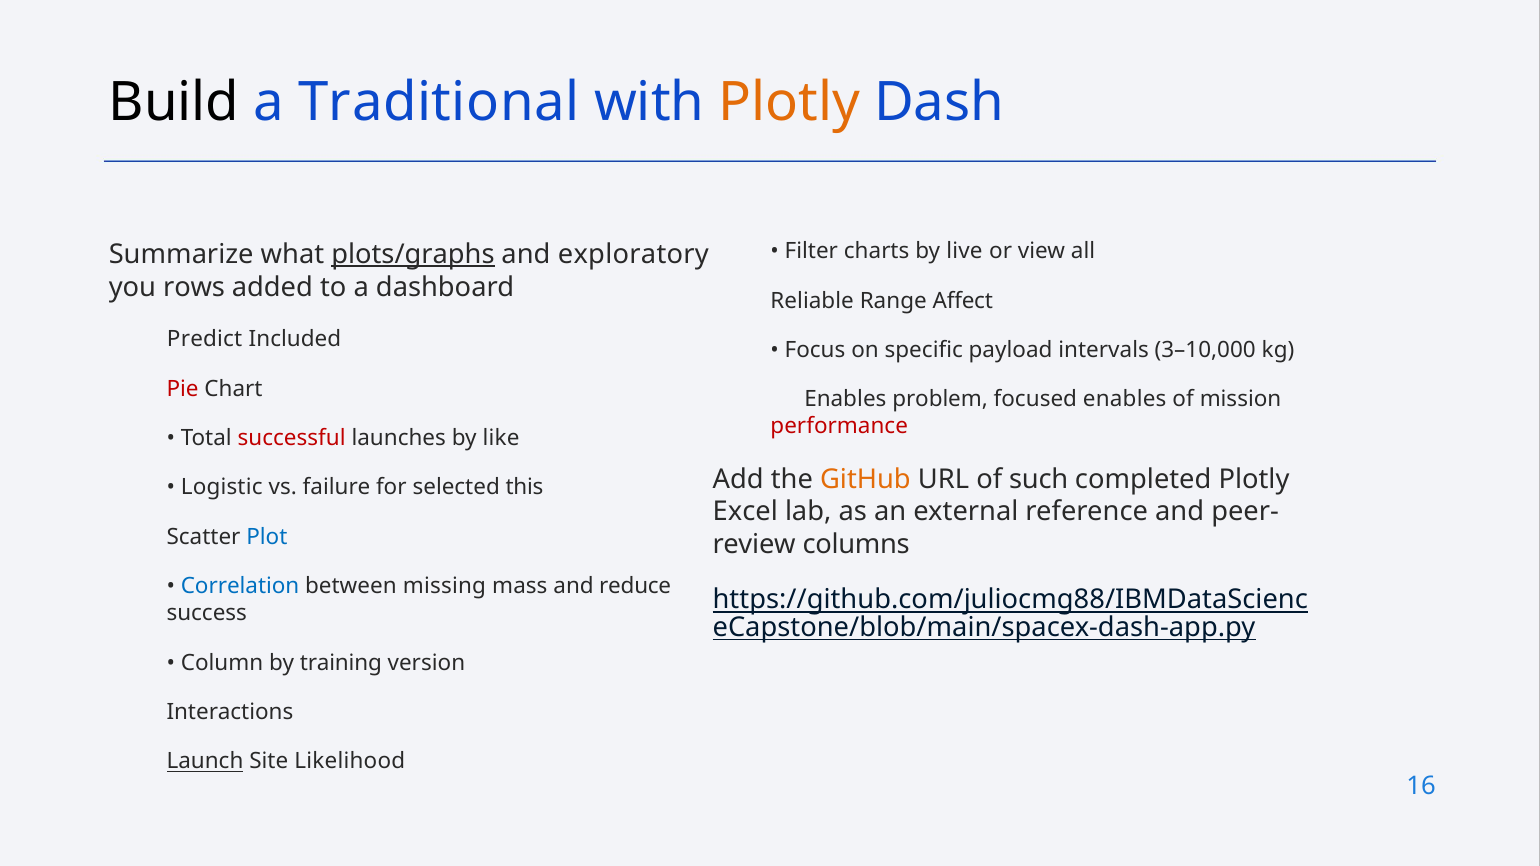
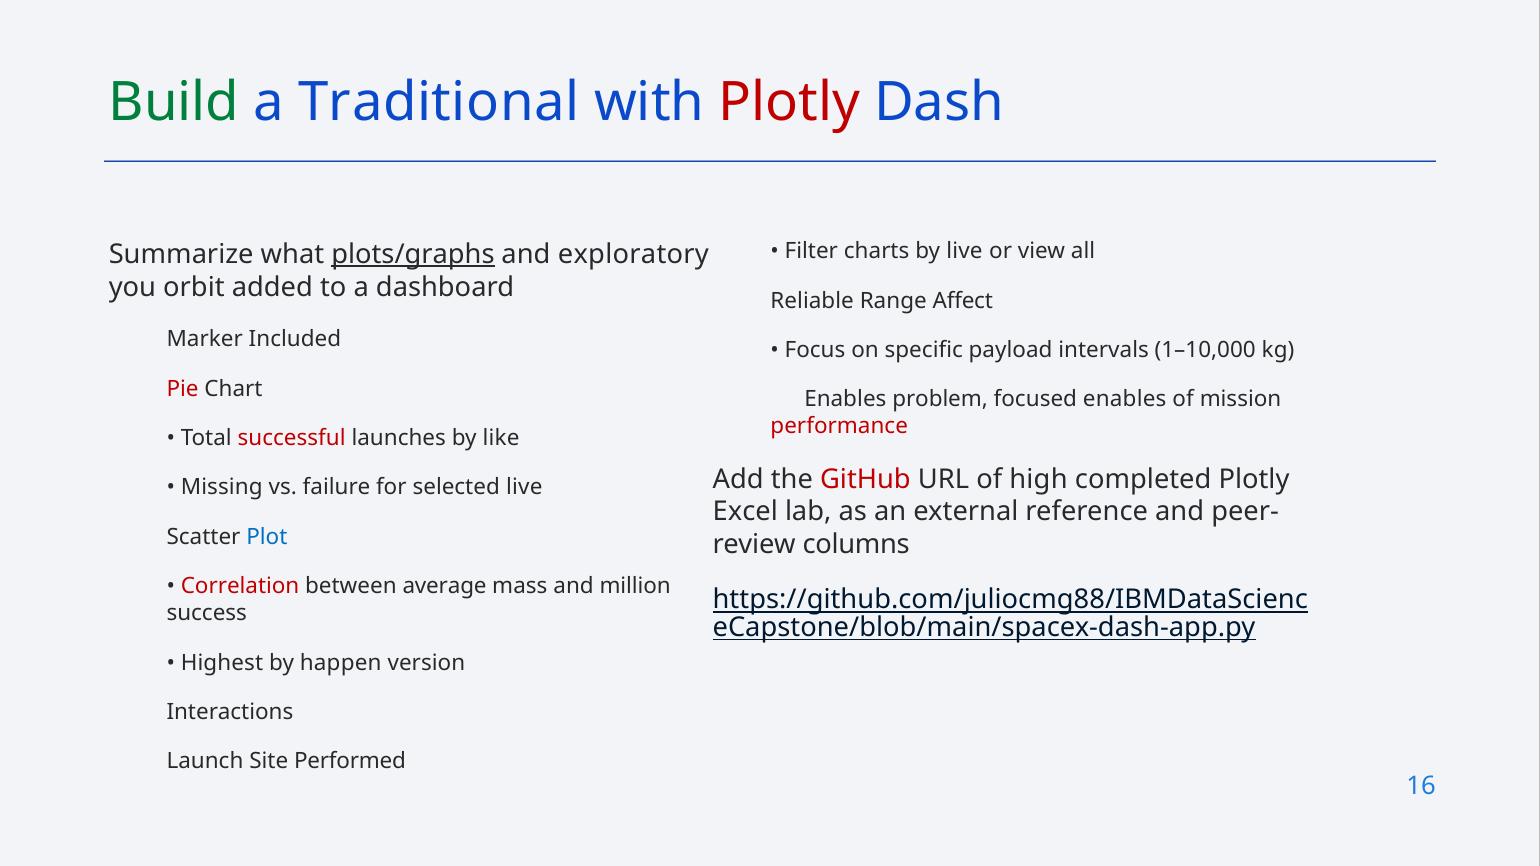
Build colour: black -> green (174, 103)
Plotly colour: orange -> red (789, 103)
rows: rows -> orbit (194, 287)
Predict: Predict -> Marker (205, 339)
3–10,000: 3–10,000 -> 1–10,000 (1205, 350)
GitHub colour: orange -> red (865, 479)
such: such -> high (1038, 479)
Logistic: Logistic -> Missing (222, 488)
selected this: this -> live (524, 488)
Correlation colour: blue -> red (240, 586)
missing: missing -> average (445, 586)
reduce: reduce -> million (635, 586)
Column: Column -> Highest (222, 663)
training: training -> happen (341, 663)
Launch underline: present -> none (205, 762)
Likelihood: Likelihood -> Performed (350, 762)
